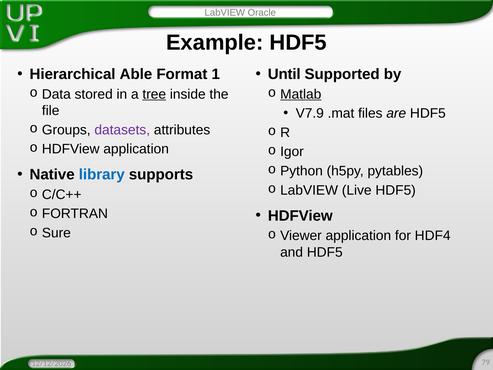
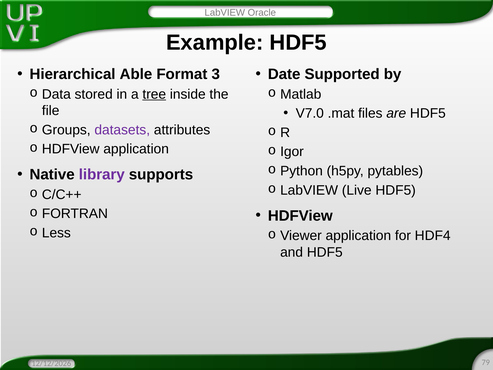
1: 1 -> 3 (216, 74)
Until: Until -> Date (284, 74)
Matlab underline: present -> none (301, 94)
V7.9: V7.9 -> V7.0 (310, 113)
library colour: blue -> purple (102, 174)
Sure: Sure -> Less (56, 233)
